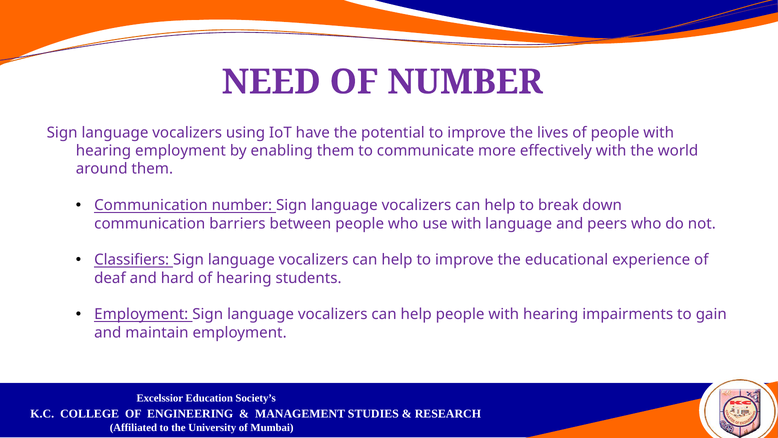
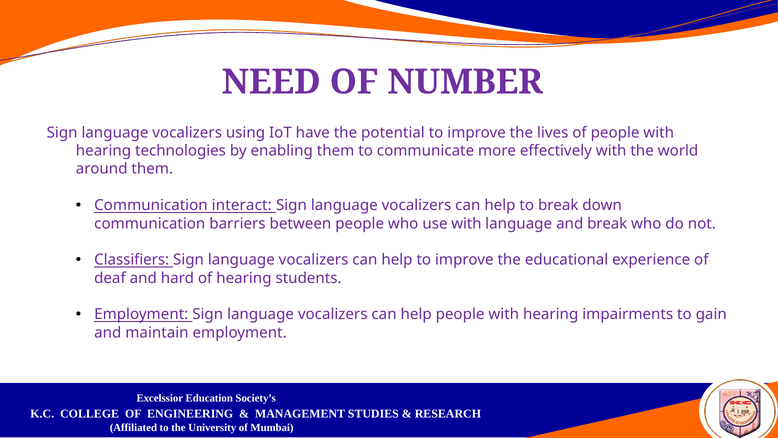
hearing employment: employment -> technologies (181, 151)
Communication number: number -> interact (242, 205)
and peers: peers -> break (607, 223)
